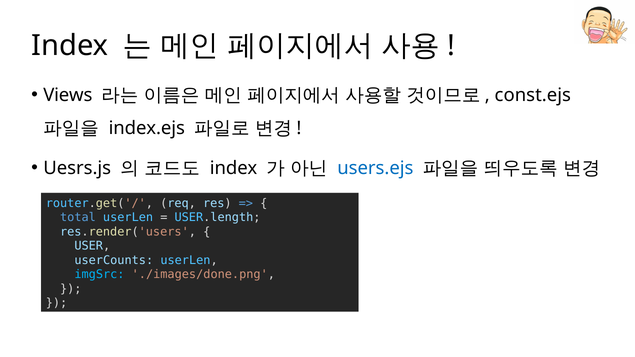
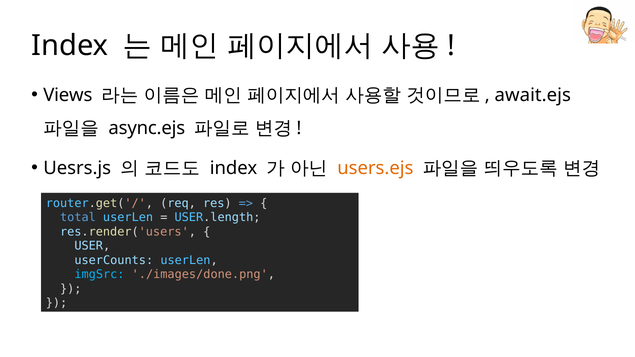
const.ejs: const.ejs -> await.ejs (533, 95)
index.ejs: index.ejs -> async.ejs (147, 128)
users.ejs colour: blue -> orange (375, 168)
